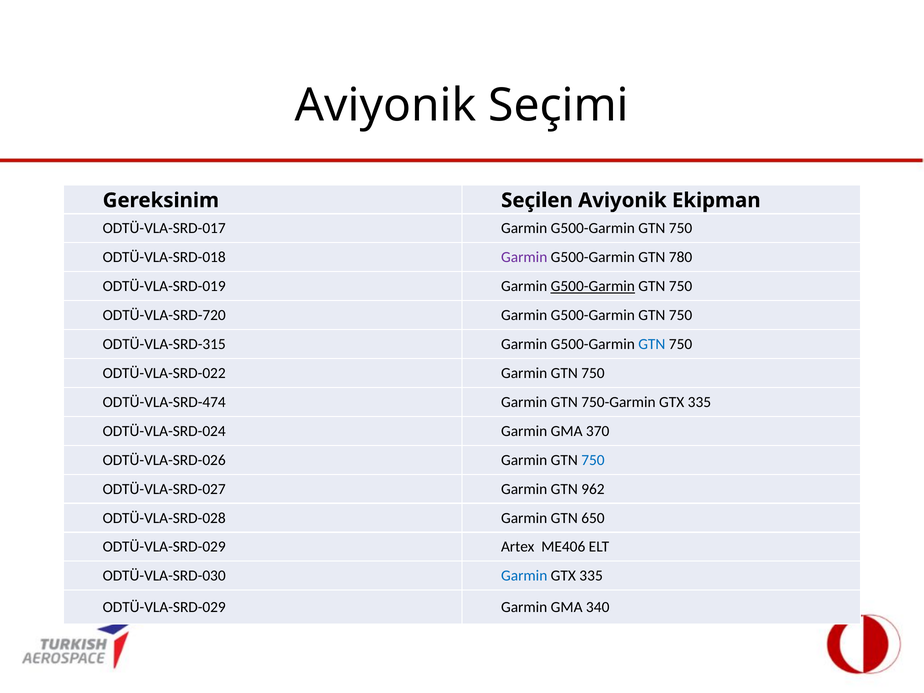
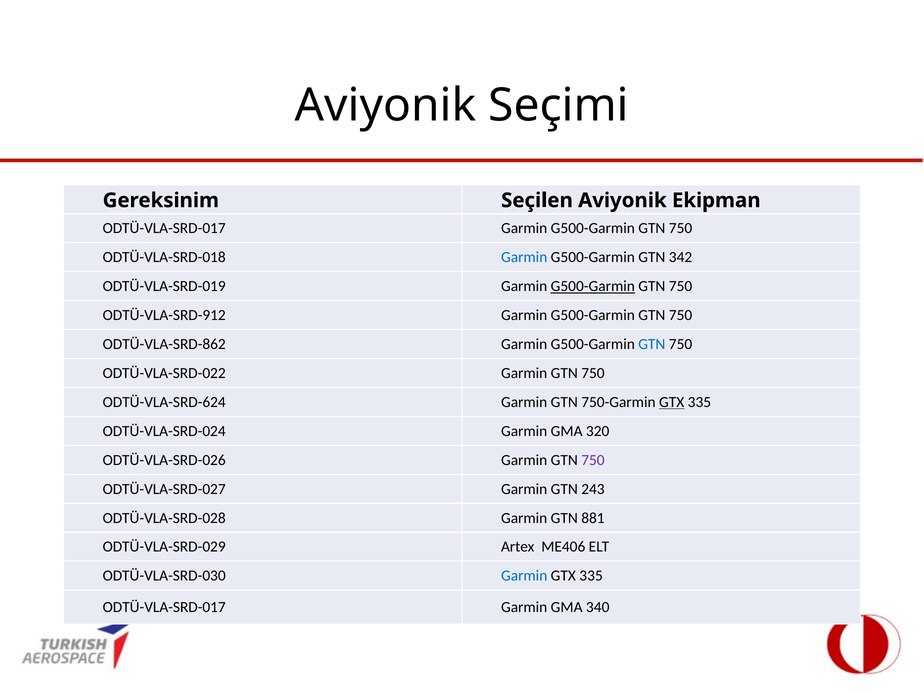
Garmin colour: purple -> blue (524, 257)
780: 780 -> 342 (681, 257)
ODTÜ-VLA-SRD-720: ODTÜ-VLA-SRD-720 -> ODTÜ-VLA-SRD-912 (164, 315)
ODTÜ-VLA-SRD-315: ODTÜ-VLA-SRD-315 -> ODTÜ-VLA-SRD-862 (164, 344)
ODTÜ-VLA-SRD-474: ODTÜ-VLA-SRD-474 -> ODTÜ-VLA-SRD-624 (164, 402)
GTX underline: none -> present (672, 402)
370: 370 -> 320 (598, 431)
750 colour: blue -> purple (593, 460)
962: 962 -> 243 (593, 489)
650: 650 -> 881 (593, 518)
ODTÜ-VLA-SRD-029: ODTÜ-VLA-SRD-029 -> ODTÜ-VLA-SRD-017 (164, 607)
